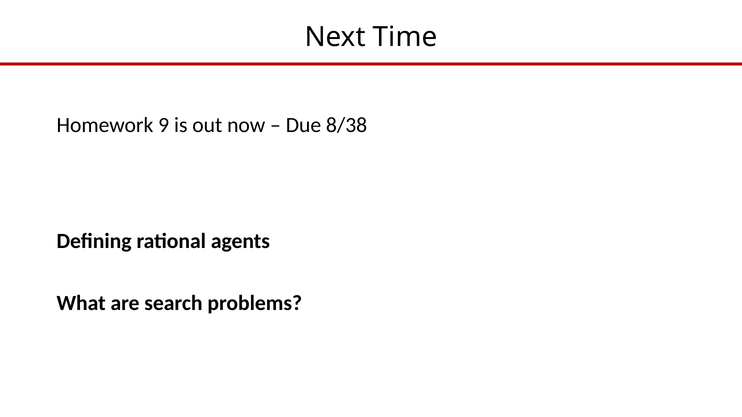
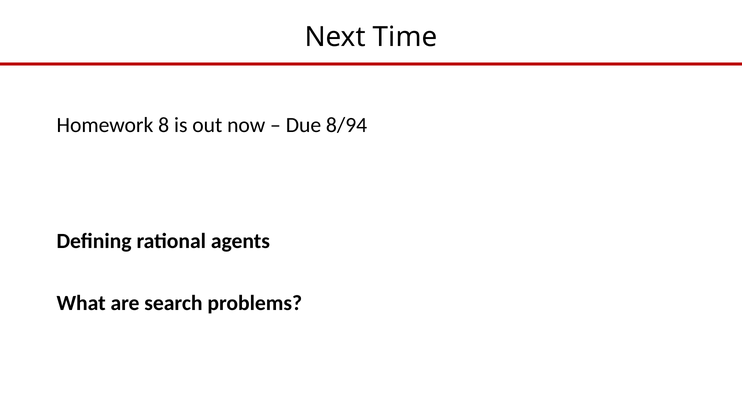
9: 9 -> 8 (164, 125)
8/38: 8/38 -> 8/94 (347, 125)
